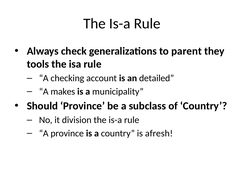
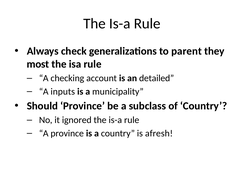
tools: tools -> most (38, 64)
makes: makes -> inputs (63, 92)
division: division -> ignored (77, 120)
